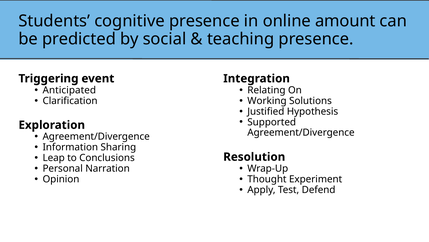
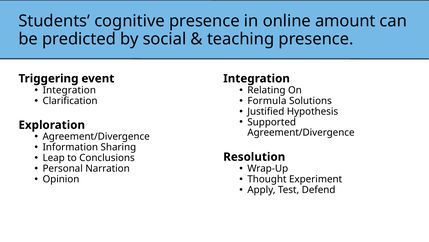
Anticipated: Anticipated -> Integration (69, 90)
Working: Working -> Formula (267, 101)
